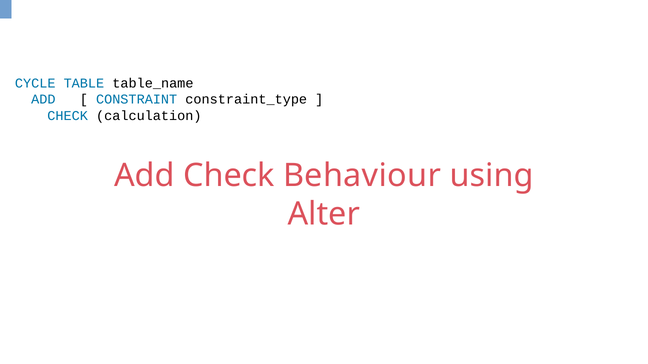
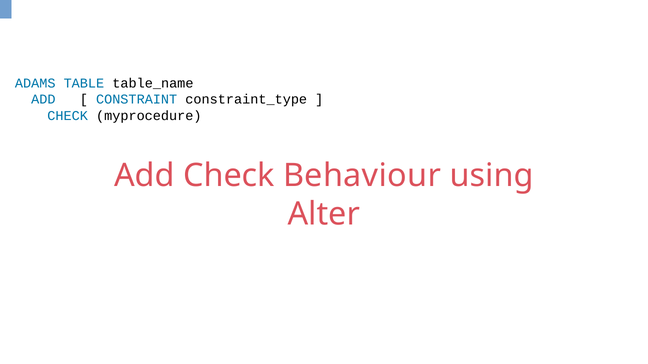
CYCLE: CYCLE -> ADAMS (35, 83)
calculation: calculation -> myprocedure (149, 116)
